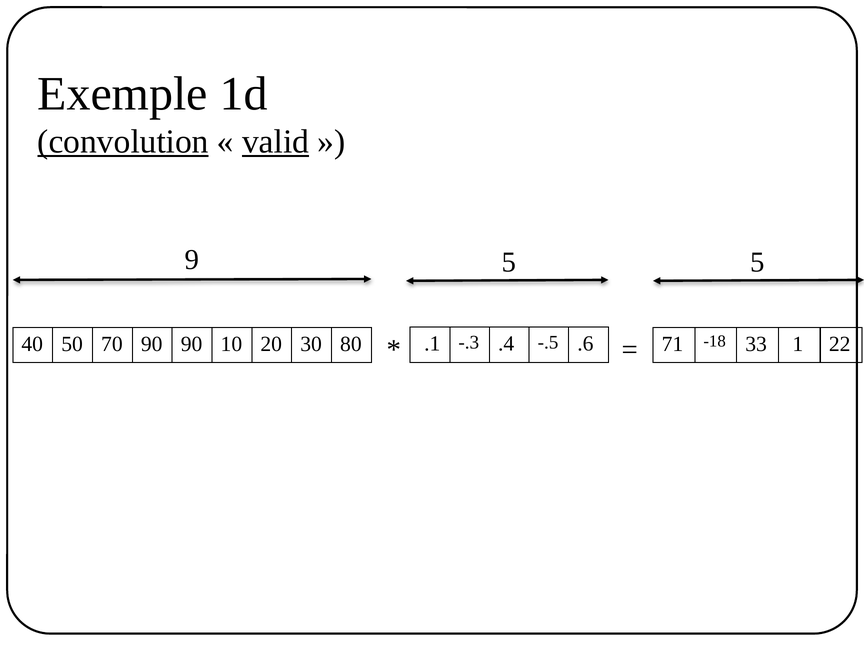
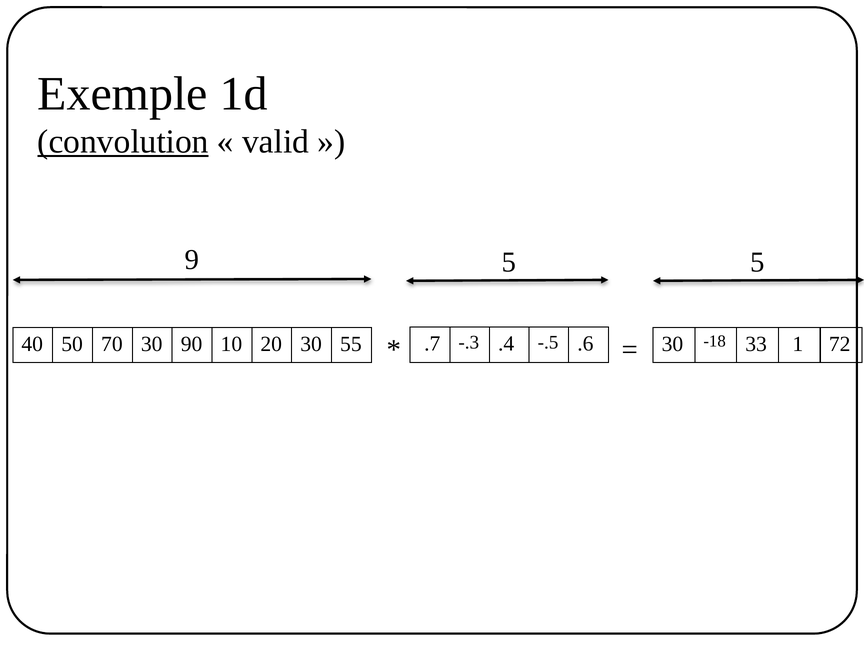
valid underline: present -> none (276, 142)
.1: .1 -> .7 (432, 344)
.6 71: 71 -> 30 (672, 344)
22: 22 -> 72 (840, 344)
70 90: 90 -> 30 (152, 344)
80: 80 -> 55 (351, 344)
